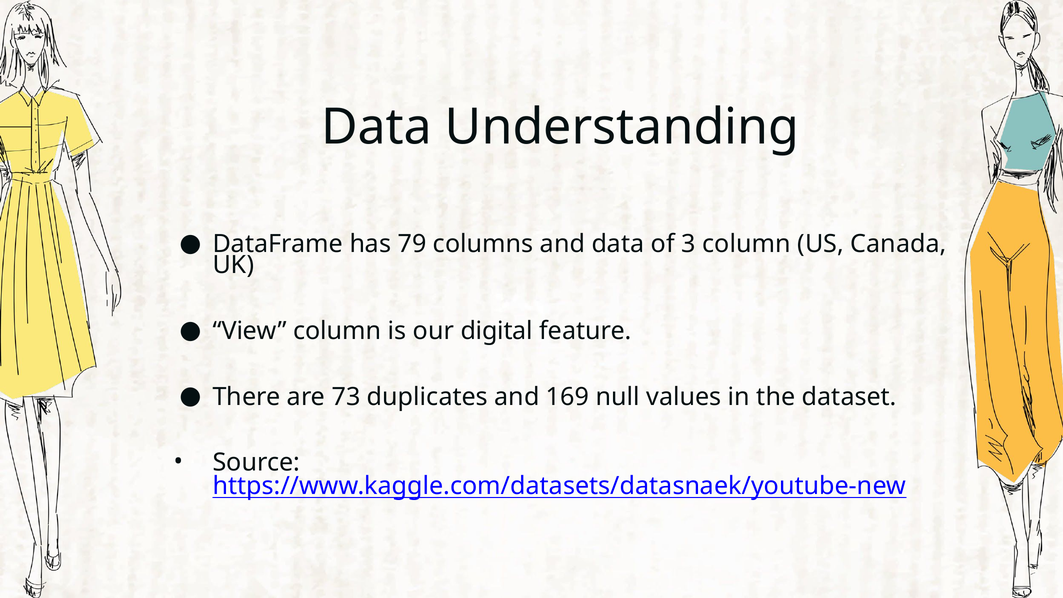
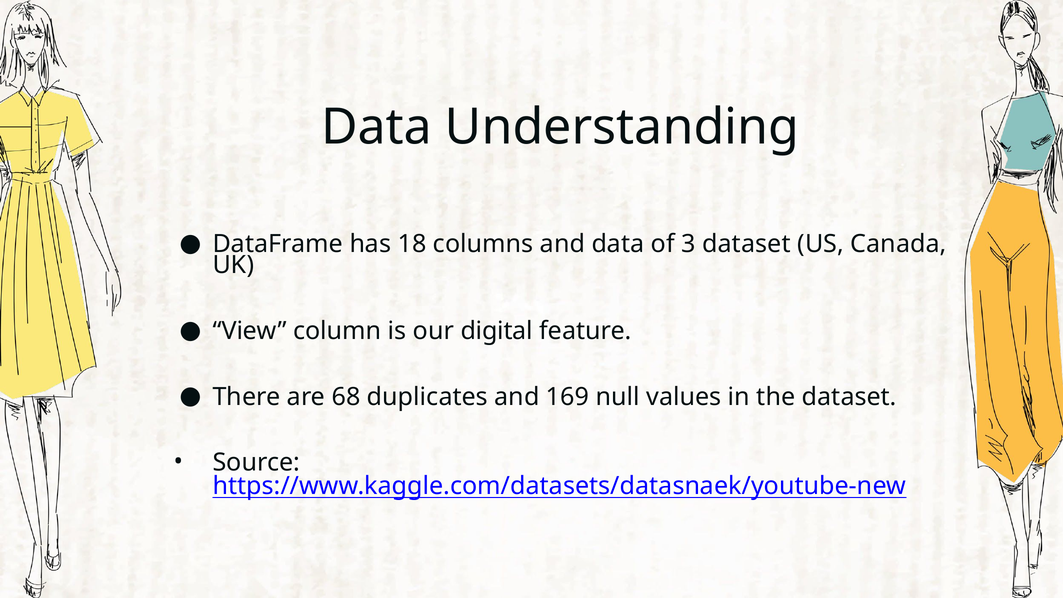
79: 79 -> 18 (412, 244)
3 column: column -> dataset (746, 244)
73: 73 -> 68 (346, 397)
